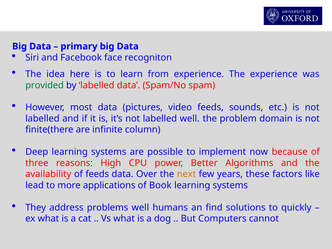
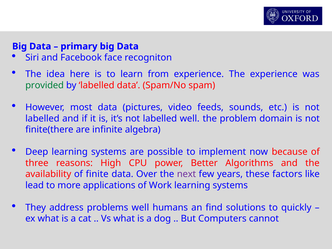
column: column -> algebra (143, 130)
of feeds: feeds -> finite (97, 174)
next colour: orange -> purple (187, 174)
Book: Book -> Work (160, 185)
